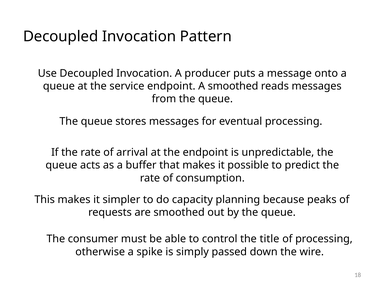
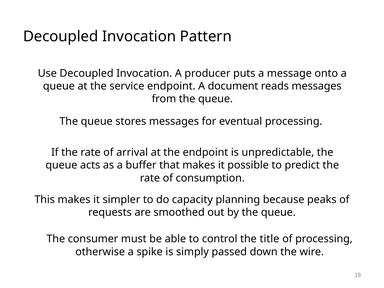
A smoothed: smoothed -> document (233, 86)
